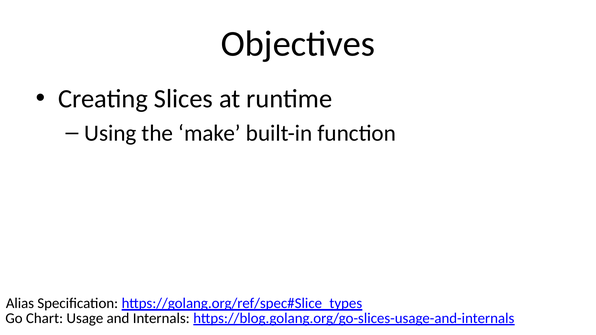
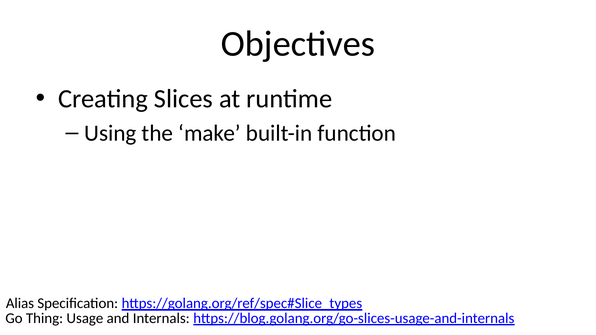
Chart: Chart -> Thing (45, 318)
